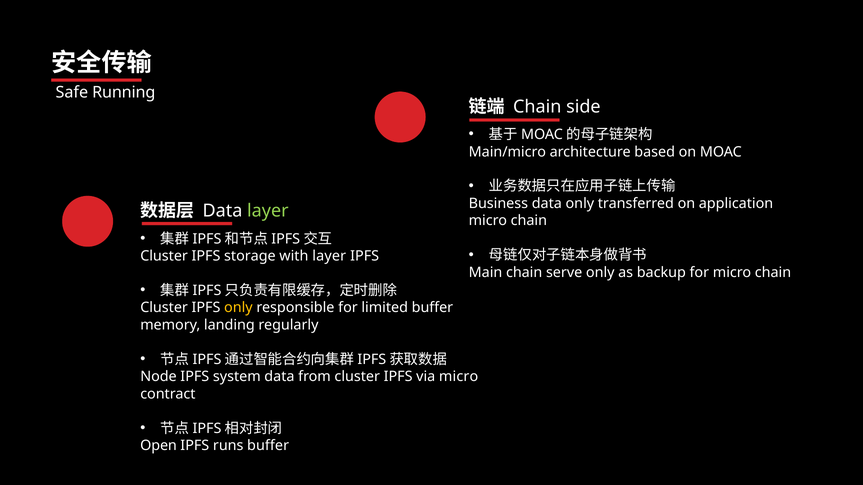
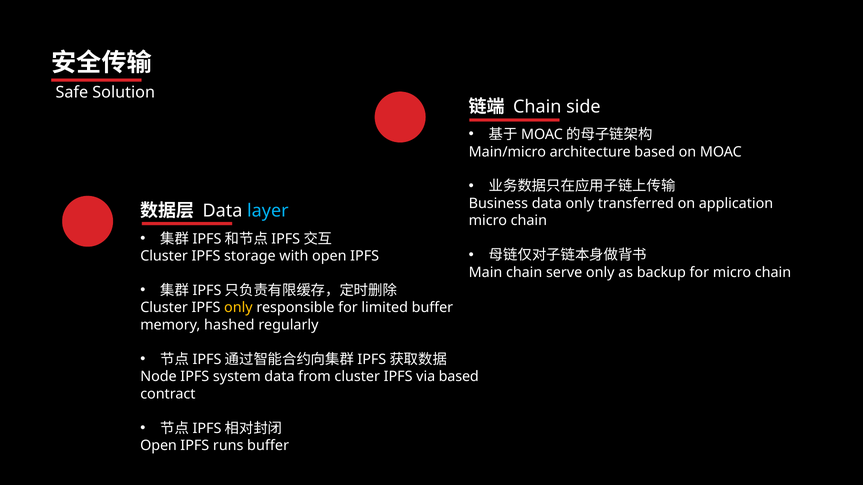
Running: Running -> Solution (124, 93)
layer colour: light green -> light blue (268, 211)
with layer: layer -> open (329, 256)
landing: landing -> hashed (229, 325)
via micro: micro -> based (459, 377)
